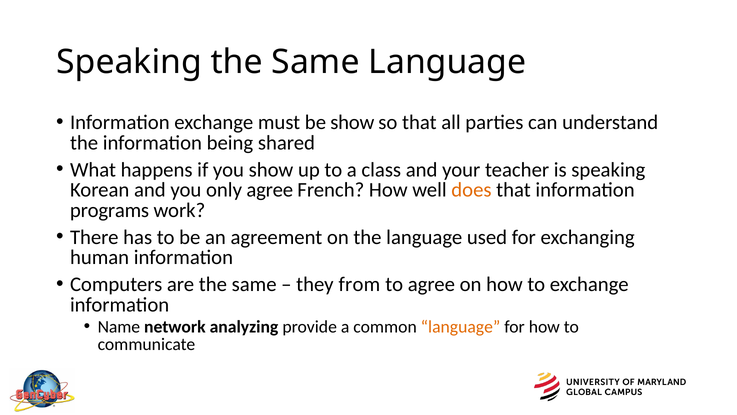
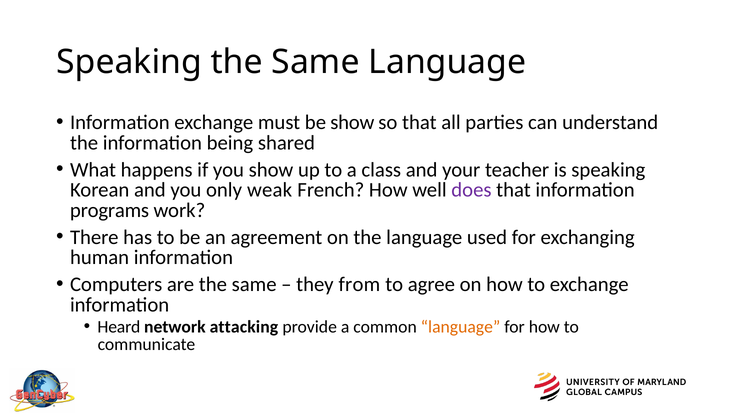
only agree: agree -> weak (270, 190)
does colour: orange -> purple (471, 190)
Name: Name -> Heard (119, 327)
analyzing: analyzing -> attacking (244, 327)
